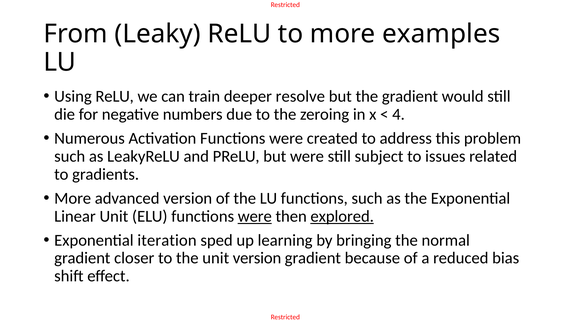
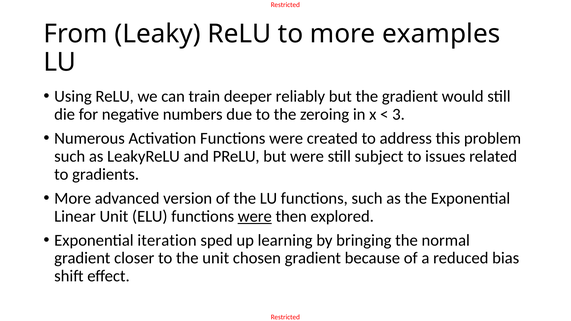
resolve: resolve -> reliably (300, 97)
4: 4 -> 3 (399, 115)
explored underline: present -> none (342, 216)
unit version: version -> chosen (257, 258)
